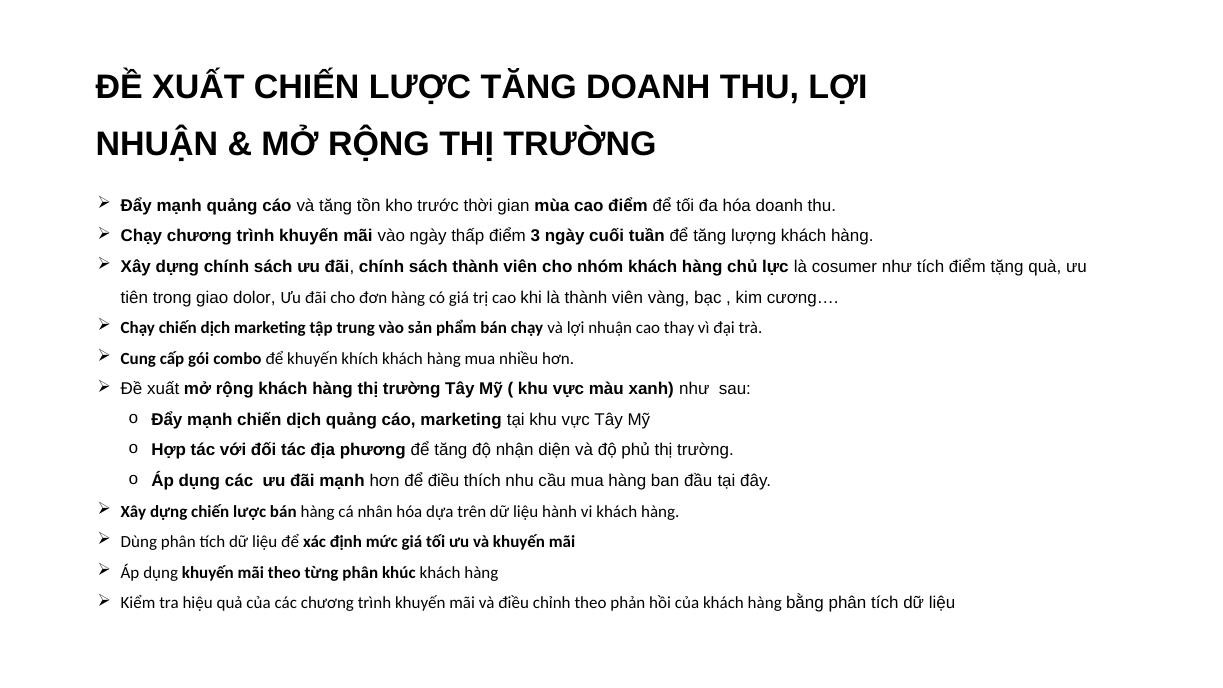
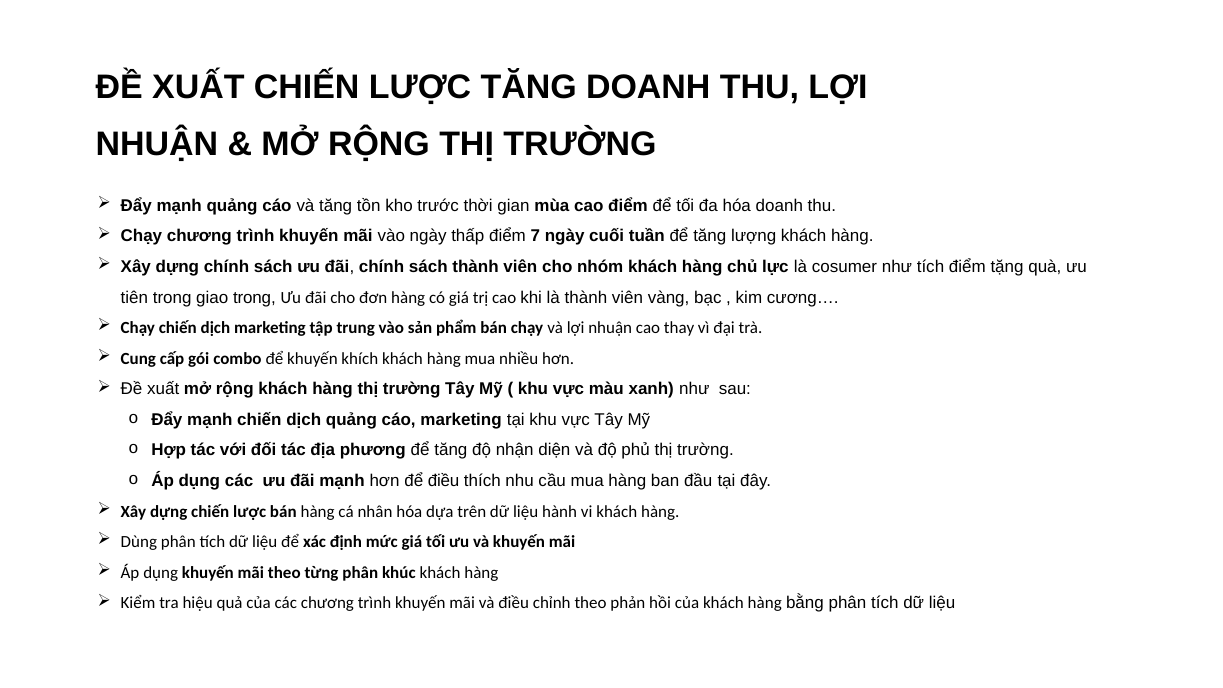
3: 3 -> 7 (535, 236)
giao dolor: dolor -> trong (254, 297)
